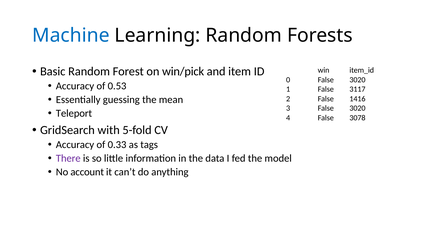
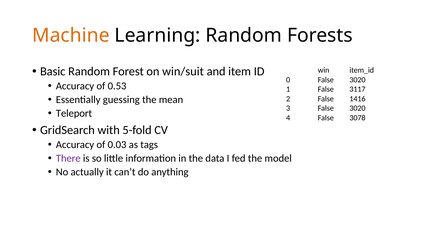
Machine colour: blue -> orange (71, 35)
win/pick: win/pick -> win/suit (183, 71)
0.33: 0.33 -> 0.03 (117, 144)
account: account -> actually (87, 172)
